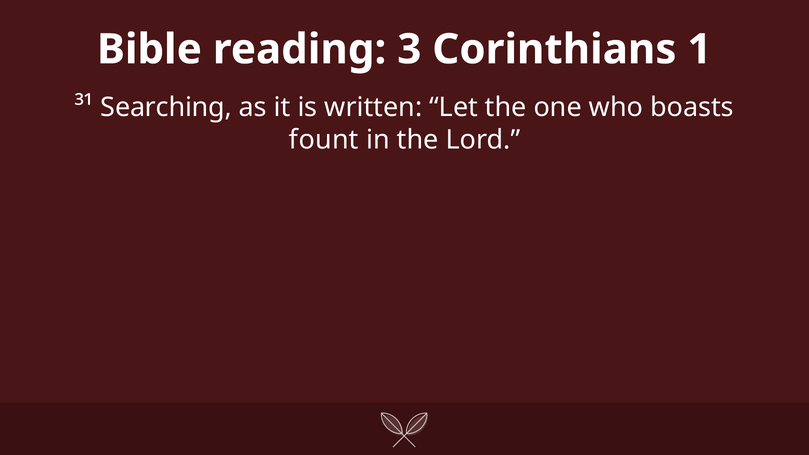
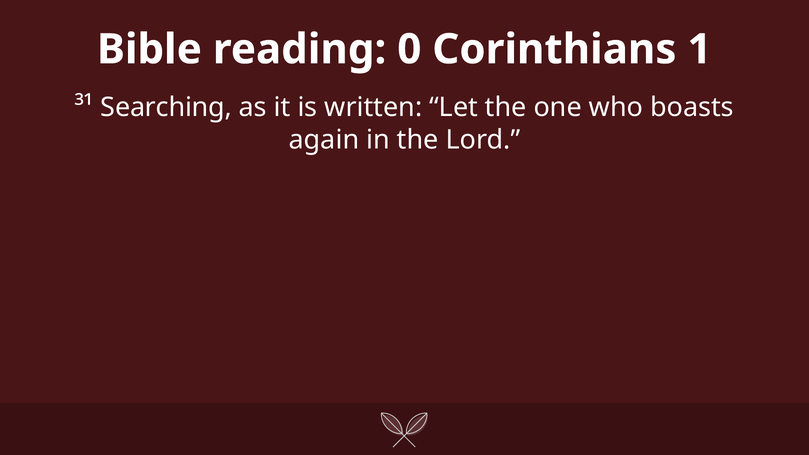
3: 3 -> 0 (409, 49)
fount: fount -> again (324, 140)
